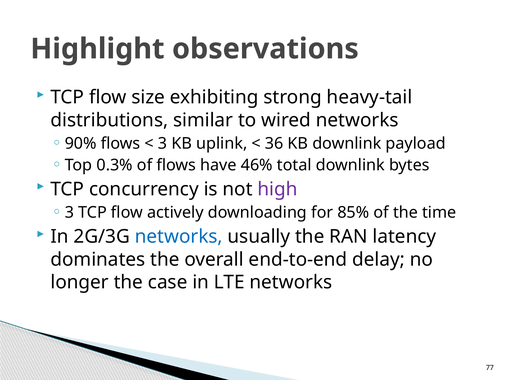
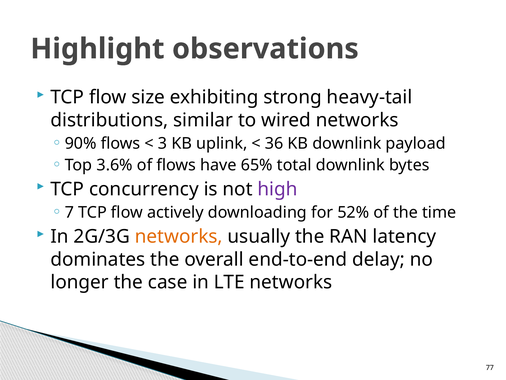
0.3%: 0.3% -> 3.6% (115, 165)
46%: 46% -> 65% (257, 165)
3: 3 -> 7 (69, 212)
85%: 85% -> 52% (353, 212)
networks colour: blue -> orange (179, 236)
